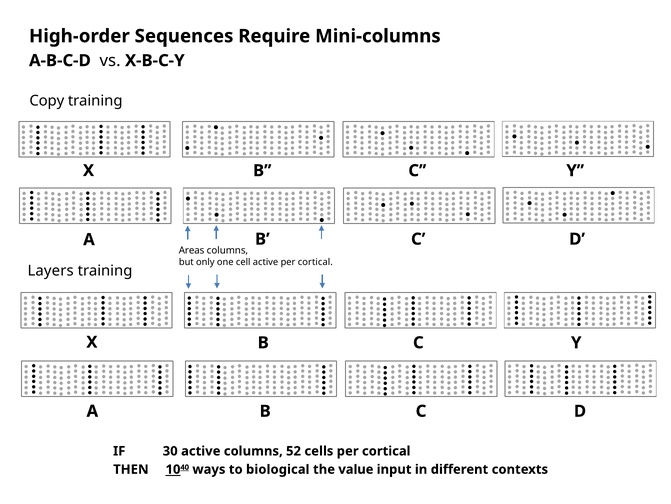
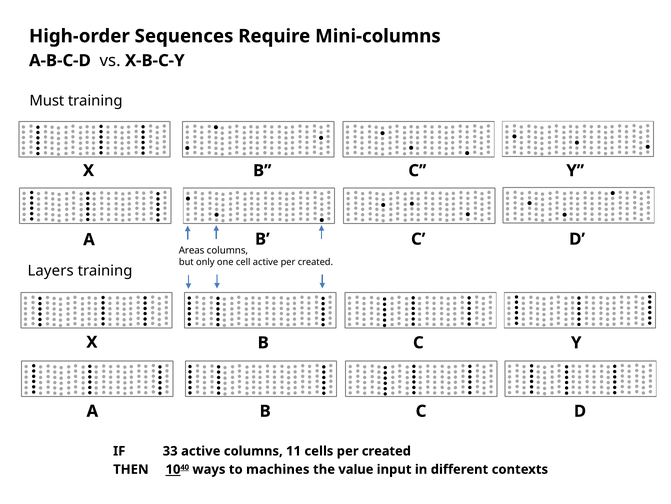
Copy: Copy -> Must (47, 101)
active per cortical: cortical -> created (315, 262)
30: 30 -> 33 (170, 450)
52: 52 -> 11 (294, 450)
cells per cortical: cortical -> created (386, 450)
biological: biological -> machines (278, 469)
